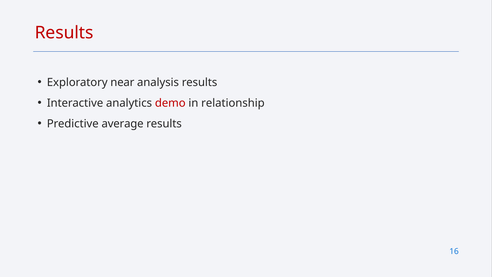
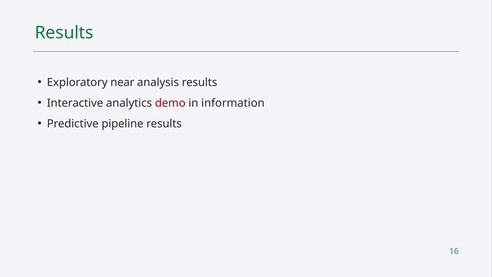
Results colour: red -> green (64, 33)
relationship: relationship -> information (233, 103)
average: average -> pipeline (123, 124)
